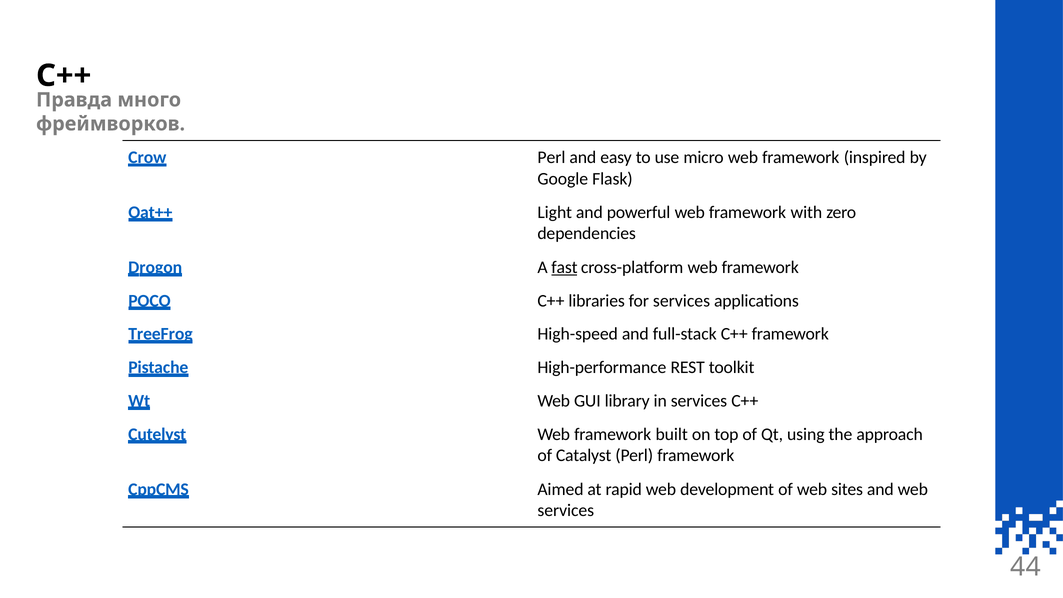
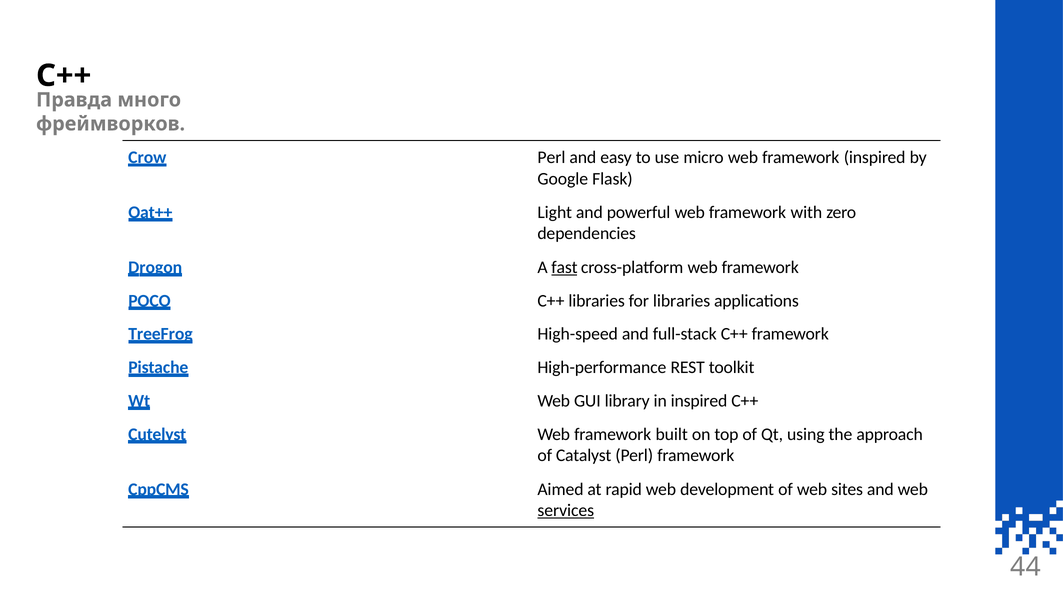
for services: services -> libraries (682, 301)
in services: services -> inspired (699, 401)
services underline: none -> present (566, 510)
